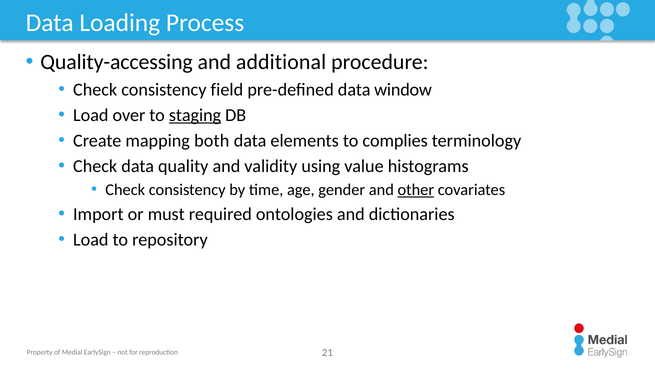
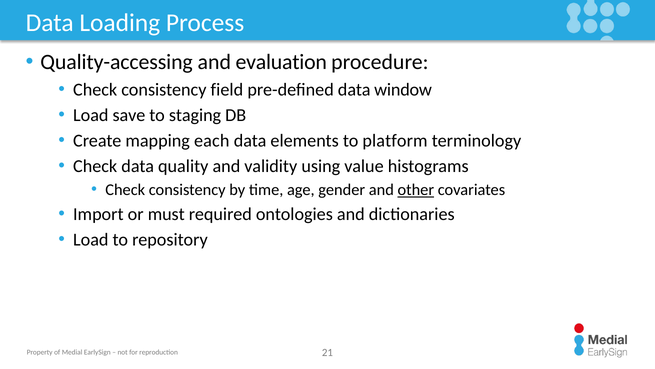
additional: additional -> evaluation (281, 62)
over: over -> save (129, 115)
staging underline: present -> none (195, 115)
both: both -> each (212, 140)
complies: complies -> platform (395, 140)
